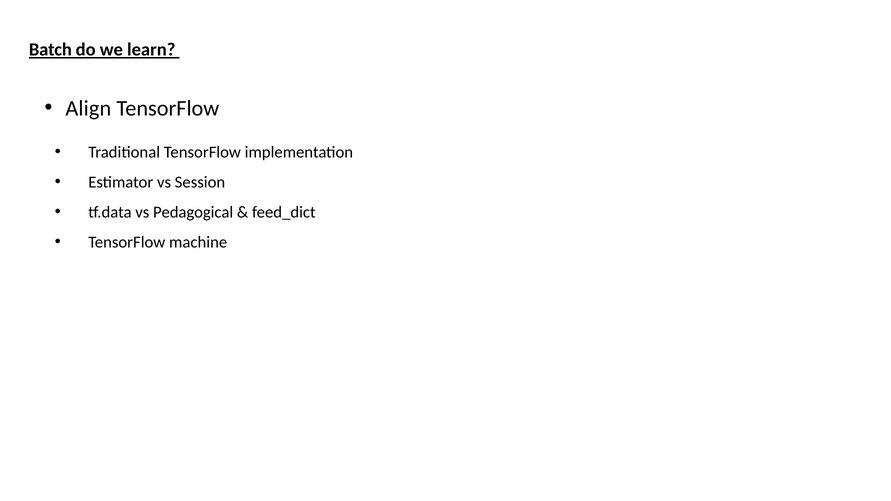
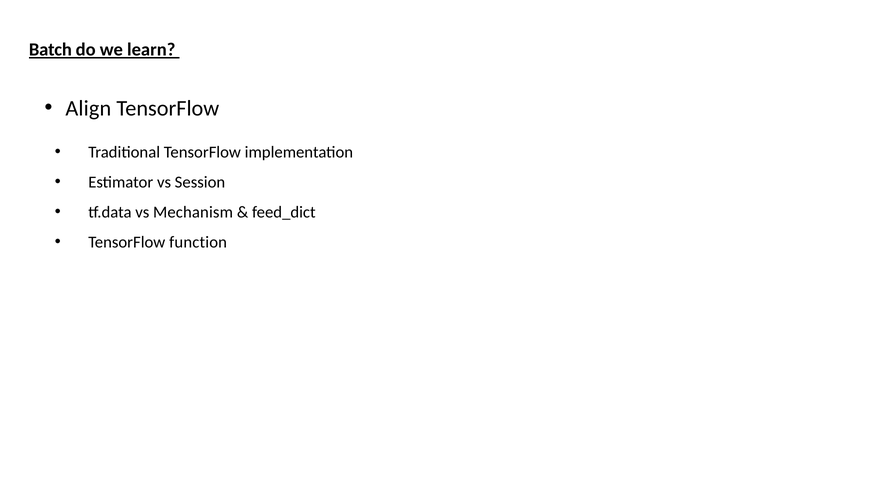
Pedagogical: Pedagogical -> Mechanism (193, 212)
machine: machine -> function (198, 242)
